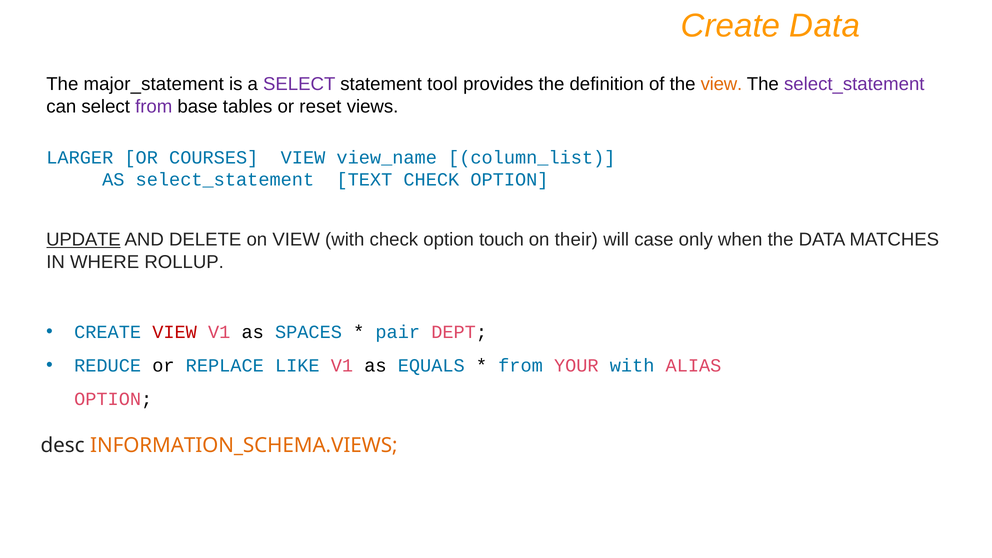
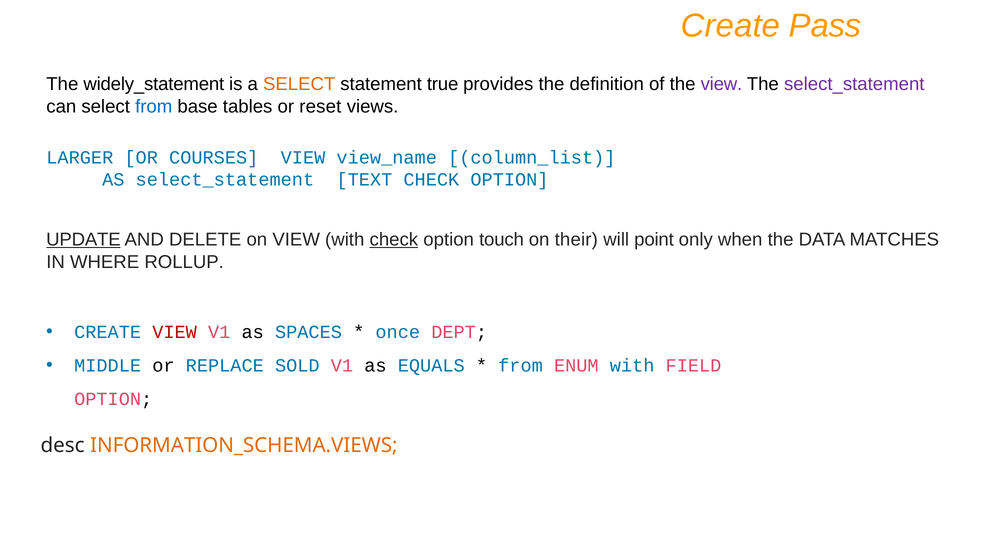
Create Data: Data -> Pass (825, 26)
major_statement: major_statement -> widely_statement (154, 84)
SELECT colour: purple -> orange (299, 84)
tool: tool -> true (443, 84)
view colour: orange -> purple (721, 84)
from colour: purple -> blue (154, 107)
check underline: none -> present (394, 240)
case: case -> point (654, 240)
pair: pair -> once (398, 332)
REDUCE: REDUCE -> MIDDLE (108, 366)
LIKE: LIKE -> SOLD (297, 366)
YOUR: YOUR -> ENUM (576, 366)
ALIAS: ALIAS -> FIELD (694, 366)
